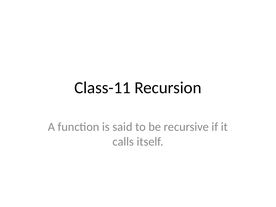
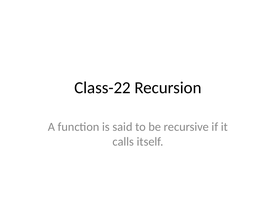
Class-11: Class-11 -> Class-22 (102, 88)
